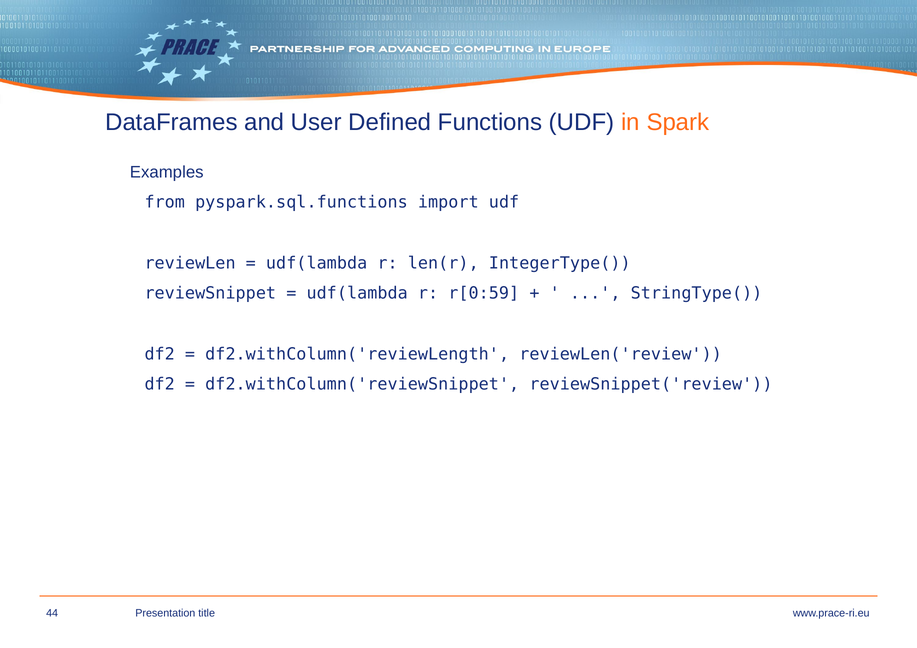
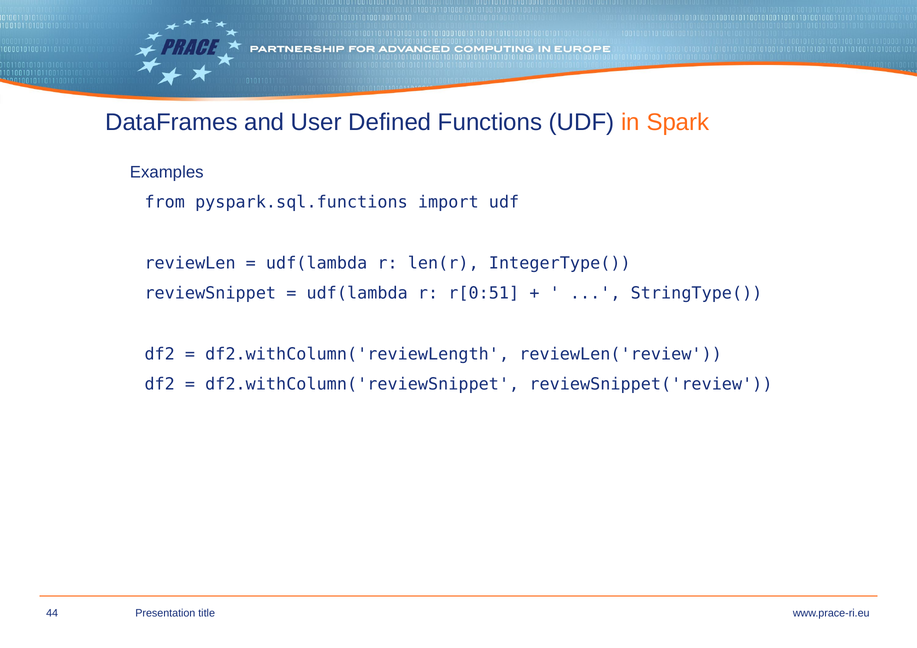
r[0:59: r[0:59 -> r[0:51 (484, 294)
